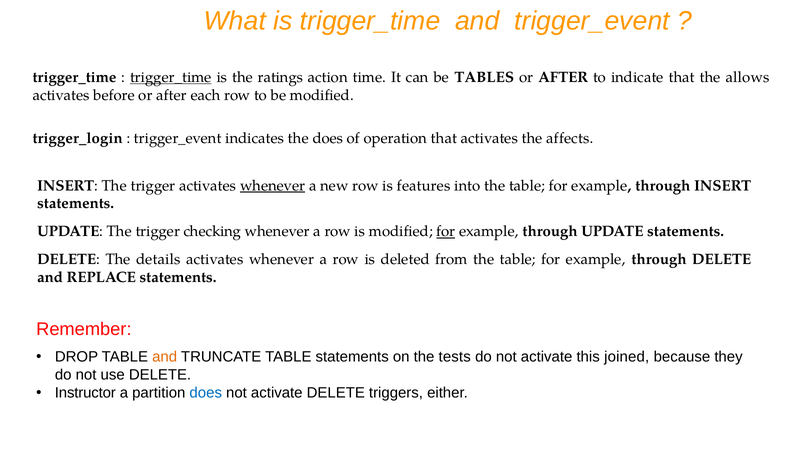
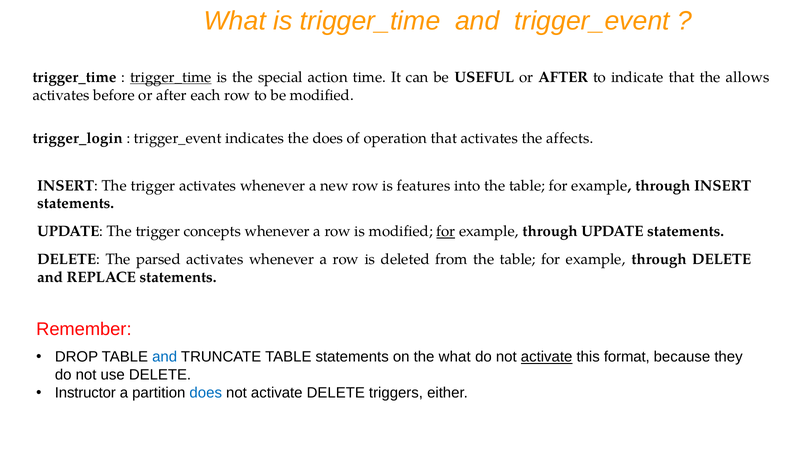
ratings: ratings -> special (280, 77)
TABLES: TABLES -> USEFUL (484, 77)
whenever underline: present -> none (273, 186)
checking: checking -> concepts (212, 231)
details: details -> parsed (158, 259)
and colour: orange -> blue (165, 357)
the tests: tests -> what (455, 357)
activate underline: none -> present (547, 357)
joined: joined -> format (627, 357)
